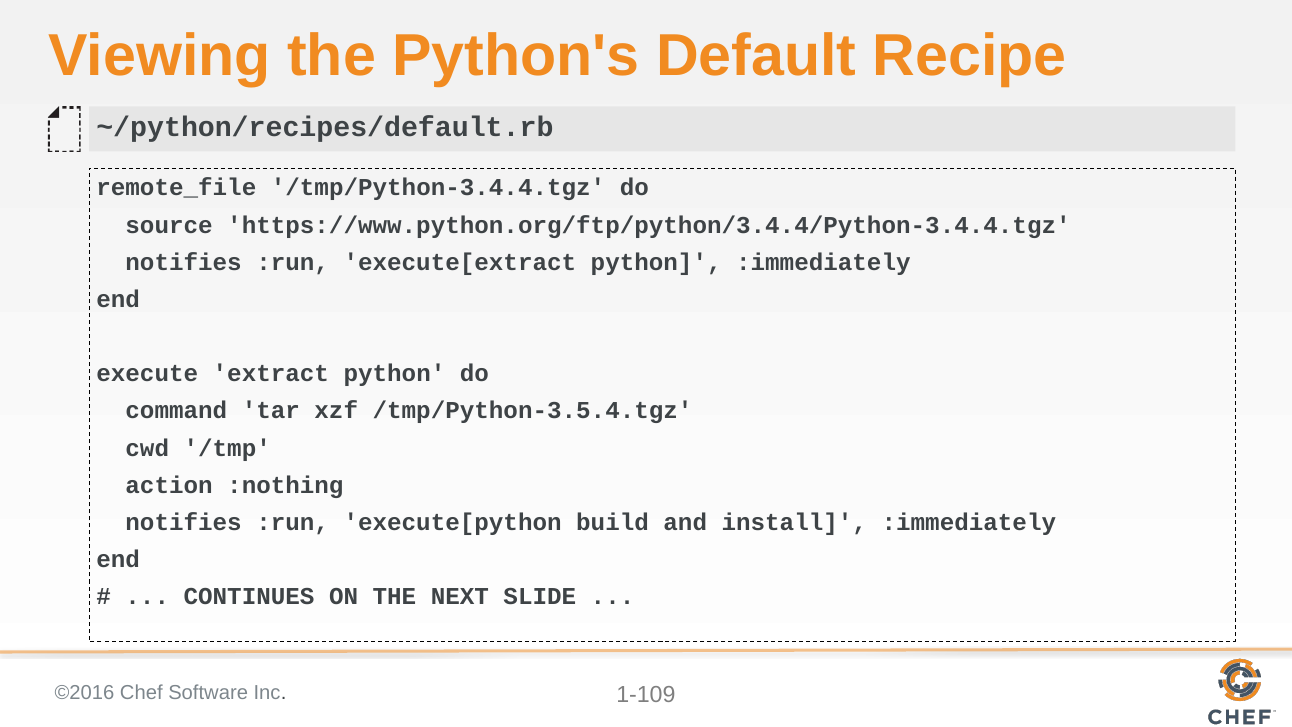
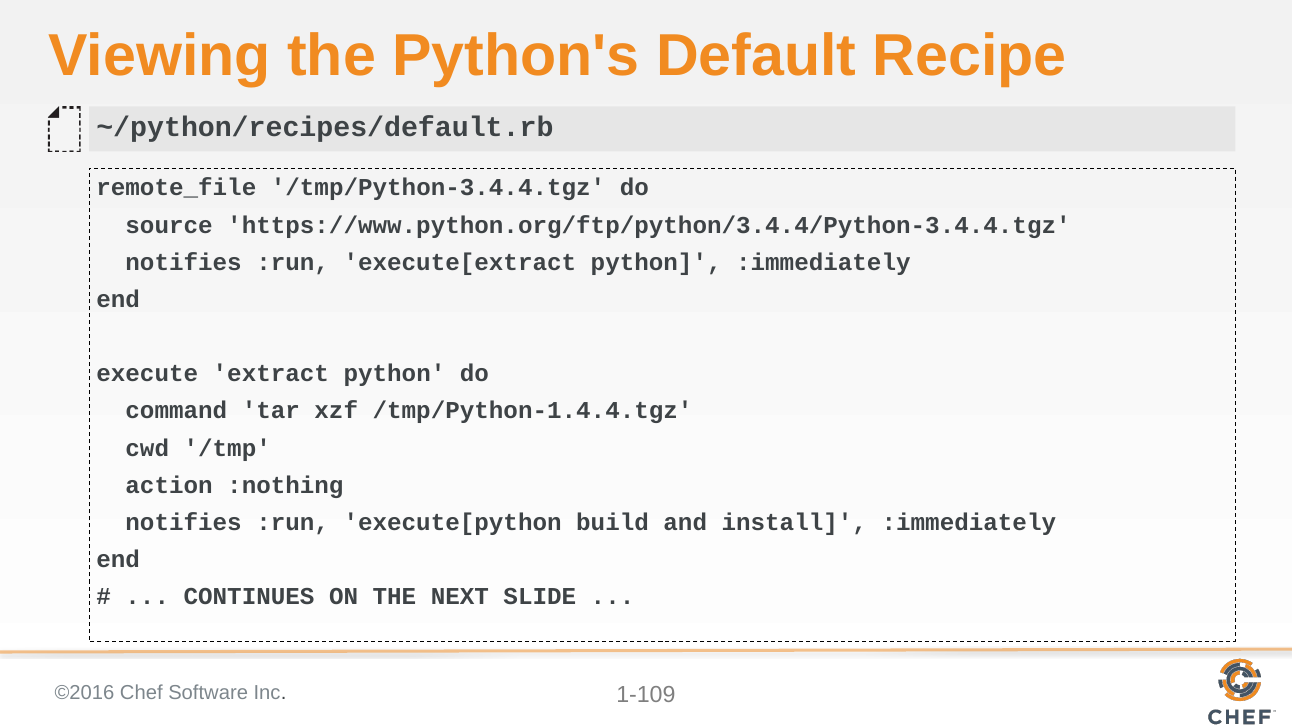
/tmp/Python-3.5.4.tgz: /tmp/Python-3.5.4.tgz -> /tmp/Python-1.4.4.tgz (533, 411)
